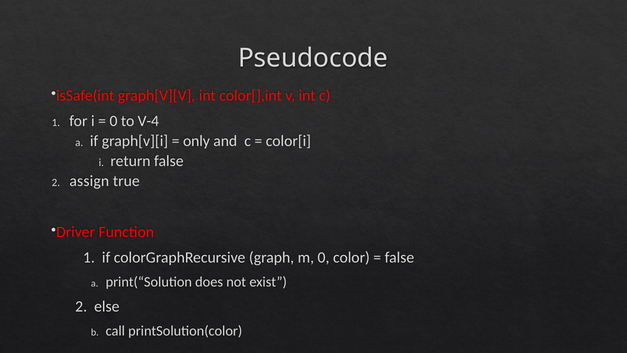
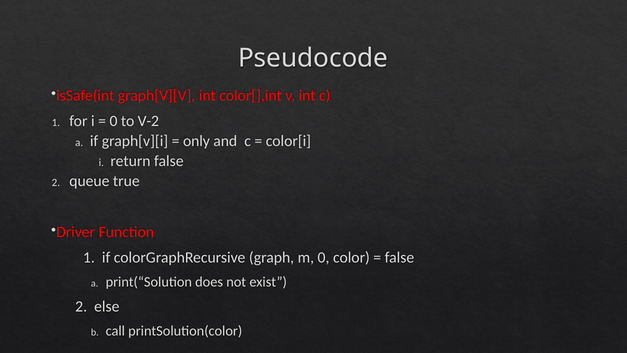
V-4: V-4 -> V-2 (148, 121)
assign: assign -> queue (89, 181)
